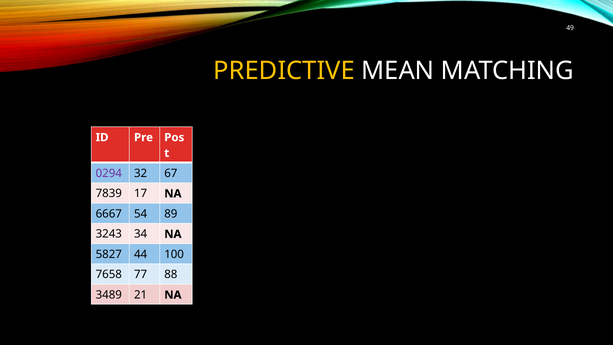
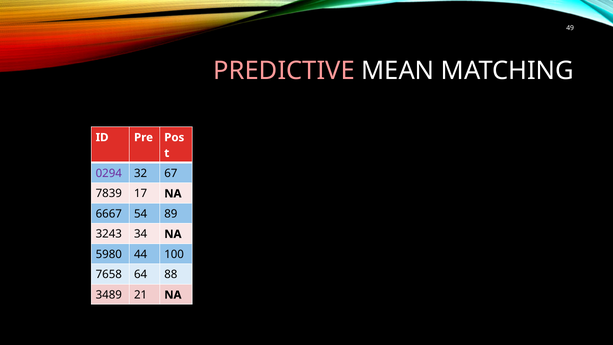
PREDICTIVE colour: yellow -> pink (284, 71)
5827: 5827 -> 5980 (109, 254)
77: 77 -> 64 (141, 275)
